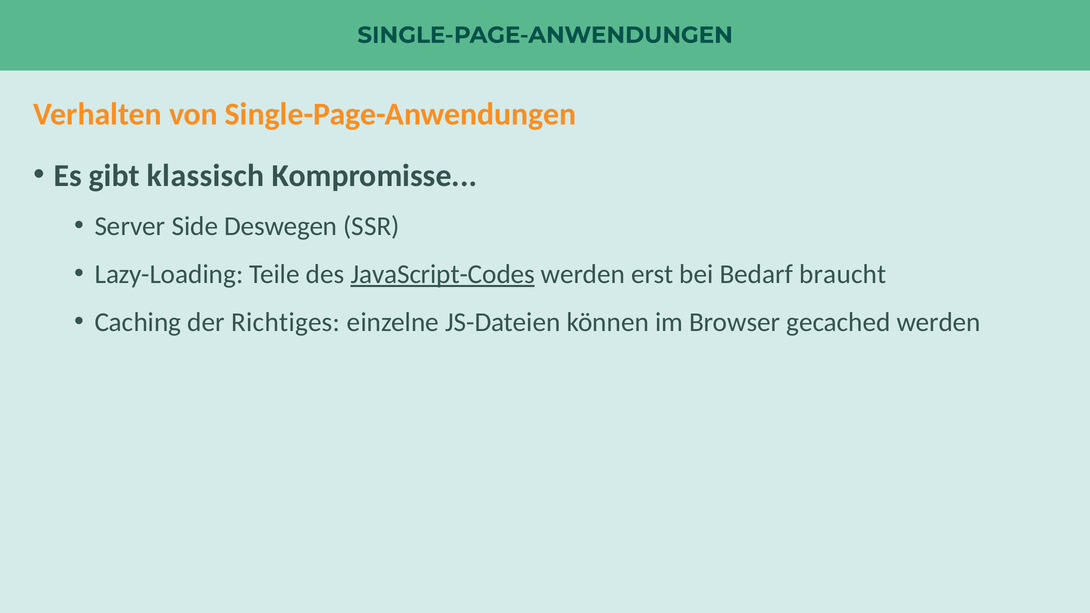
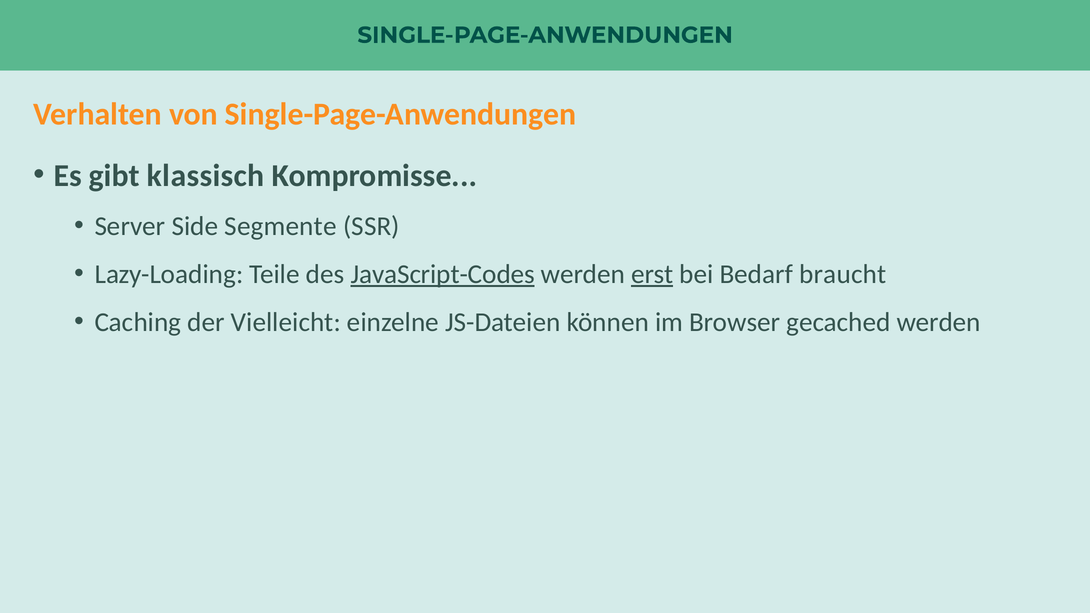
Deswegen: Deswegen -> Segmente (281, 226)
erst underline: none -> present (652, 274)
Richtiges: Richtiges -> Vielleicht (286, 322)
